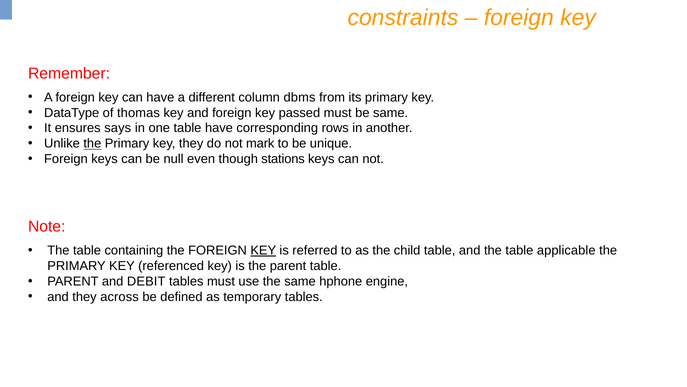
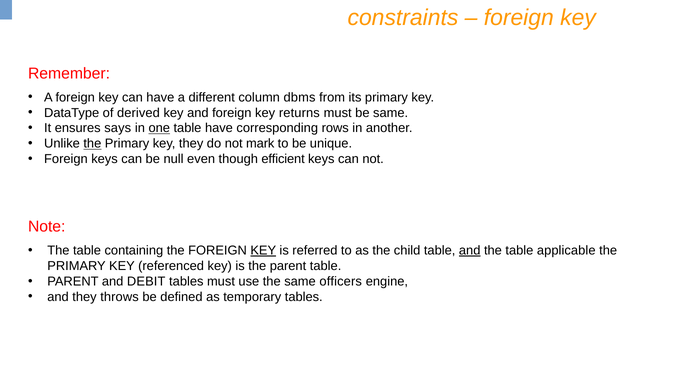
thomas: thomas -> derived (138, 113)
passed: passed -> returns (299, 113)
one underline: none -> present (159, 128)
stations: stations -> efficient (283, 159)
and underline: none -> present (470, 250)
hphone: hphone -> officers (341, 281)
across: across -> throws (120, 296)
